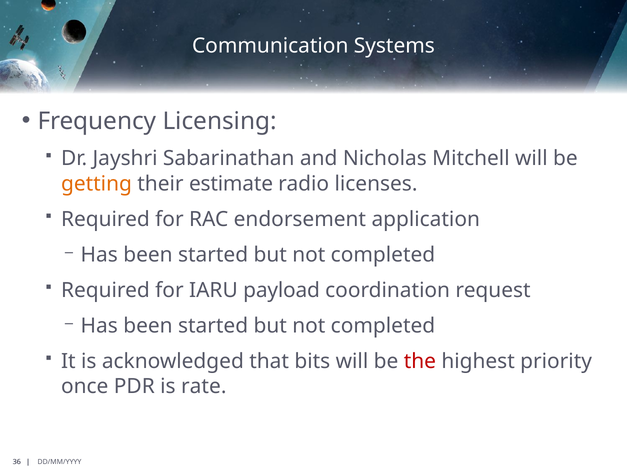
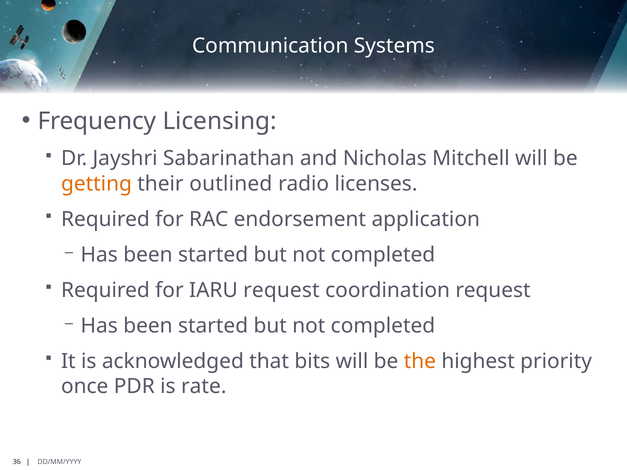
estimate: estimate -> outlined (231, 184)
IARU payload: payload -> request (281, 290)
the colour: red -> orange (420, 361)
